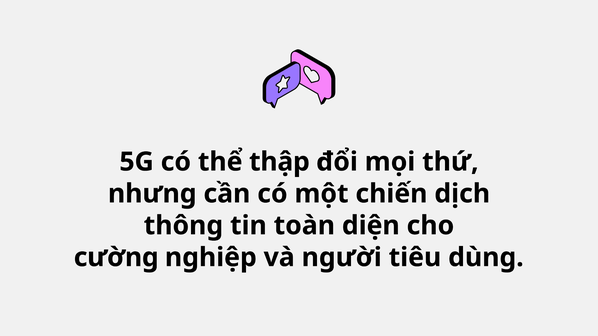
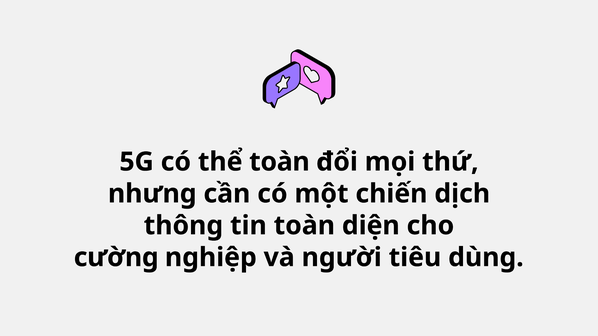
thể thập: thập -> toàn (279, 162)
